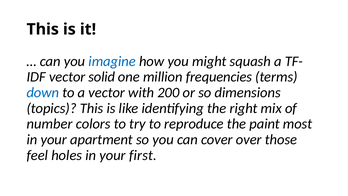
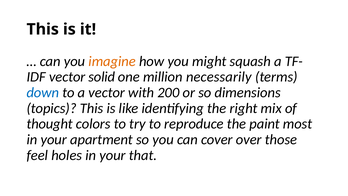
imagine colour: blue -> orange (112, 61)
frequencies: frequencies -> necessarily (219, 77)
number: number -> thought (50, 124)
first: first -> that (143, 155)
